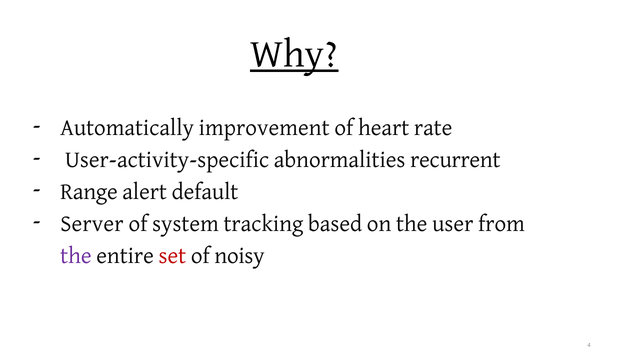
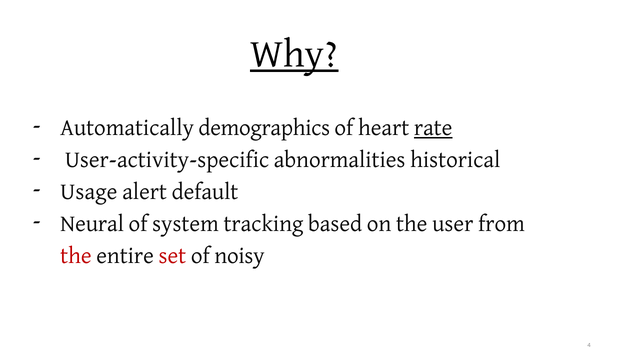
improvement: improvement -> demographics (264, 128)
rate underline: none -> present (433, 128)
recurrent: recurrent -> historical (455, 159)
Range: Range -> Usage (89, 191)
Server: Server -> Neural (92, 223)
the colour: purple -> red (76, 255)
